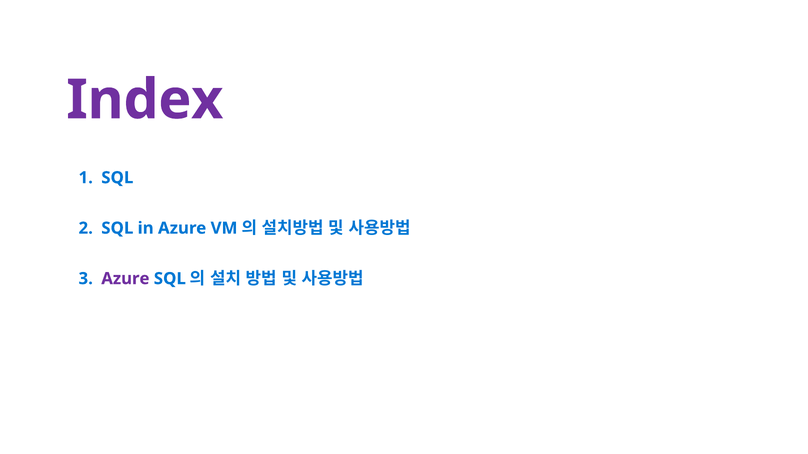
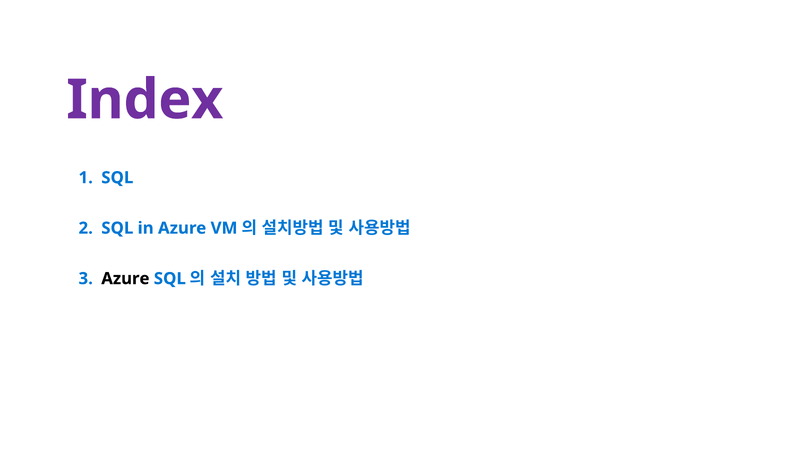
Azure colour: purple -> black (125, 279)
